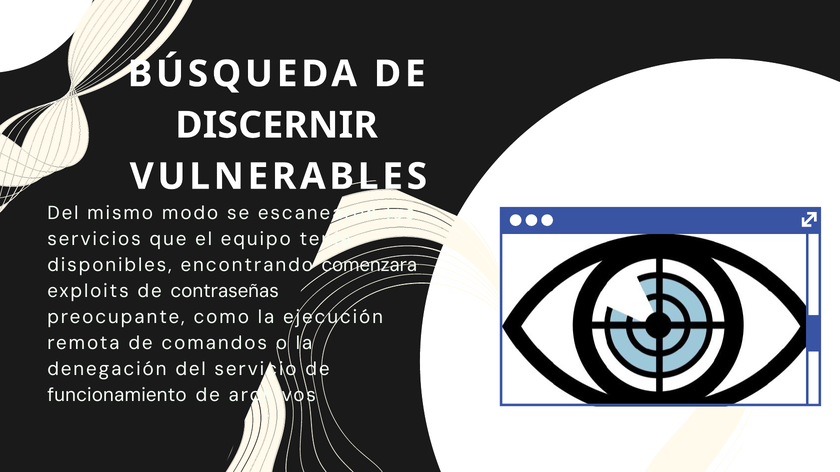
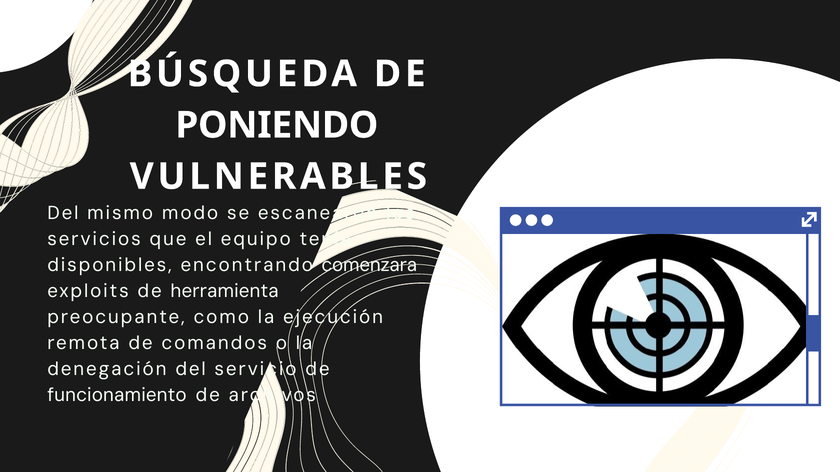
DISCERNIR: DISCERNIR -> PONIENDO (277, 125)
contraseñas: contraseñas -> herramienta (225, 291)
